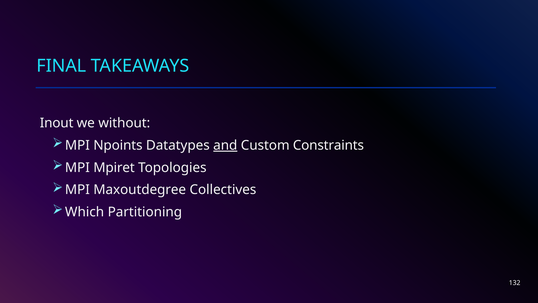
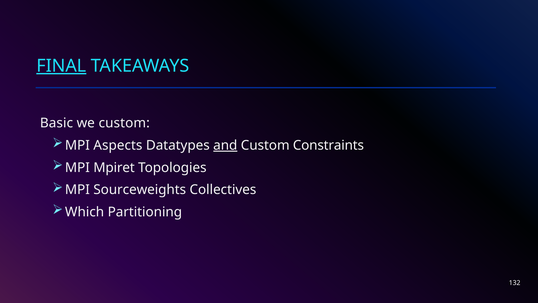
FINAL underline: none -> present (61, 66)
Inout: Inout -> Basic (57, 123)
we without: without -> custom (124, 123)
Npoints: Npoints -> Aspects (118, 145)
Maxoutdegree: Maxoutdegree -> Sourceweights (140, 190)
